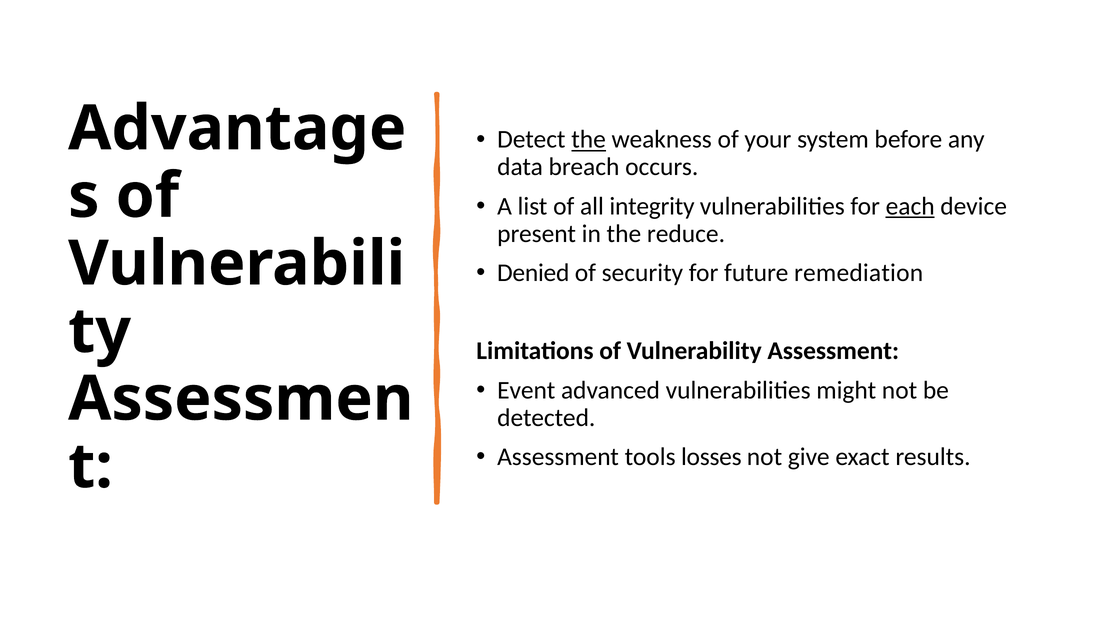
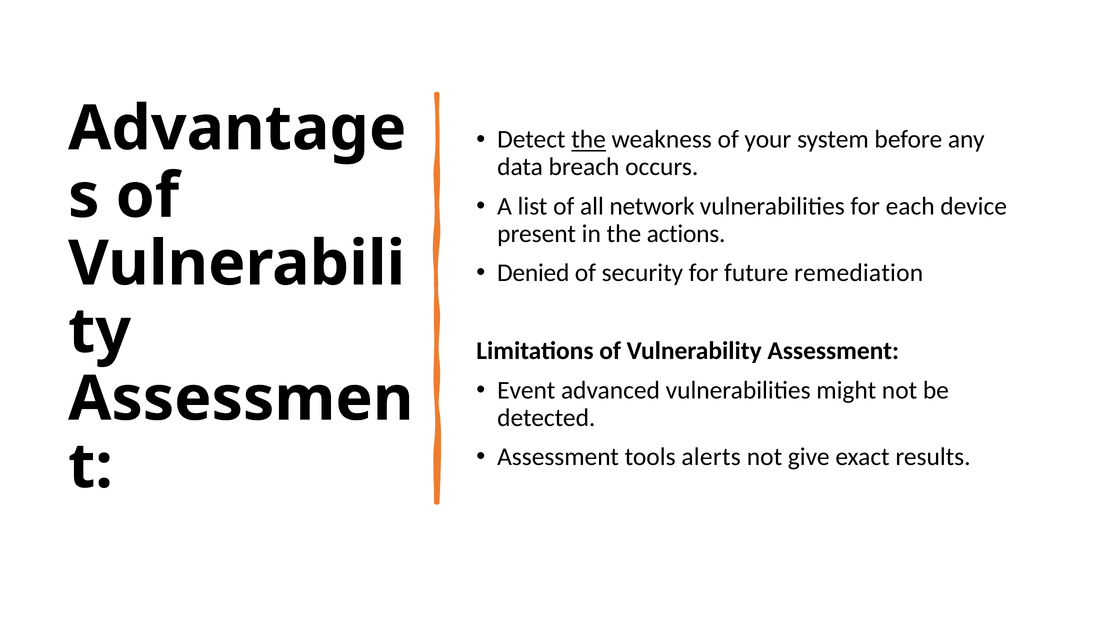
integrity: integrity -> network (652, 206)
each underline: present -> none (910, 206)
reduce: reduce -> actions (686, 234)
losses: losses -> alerts (711, 457)
